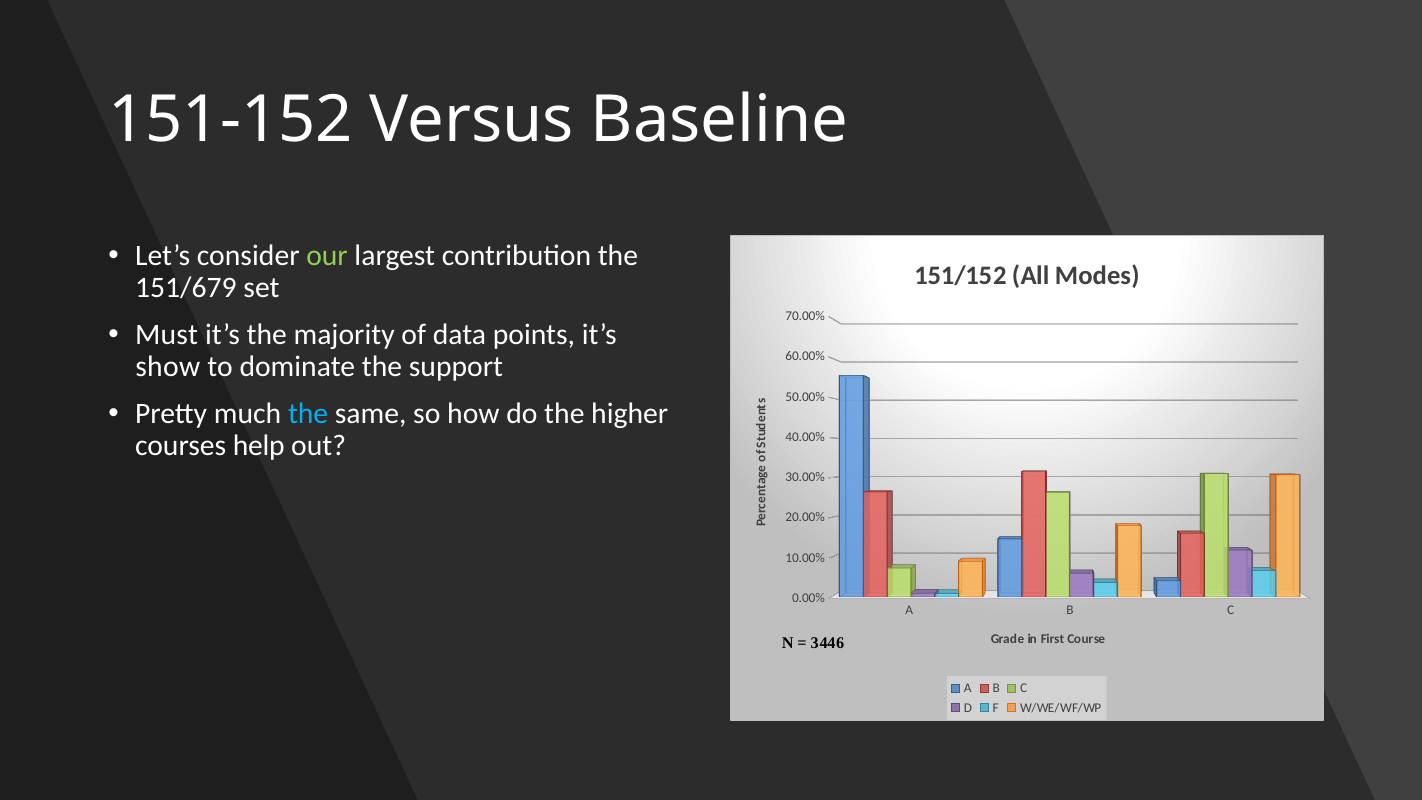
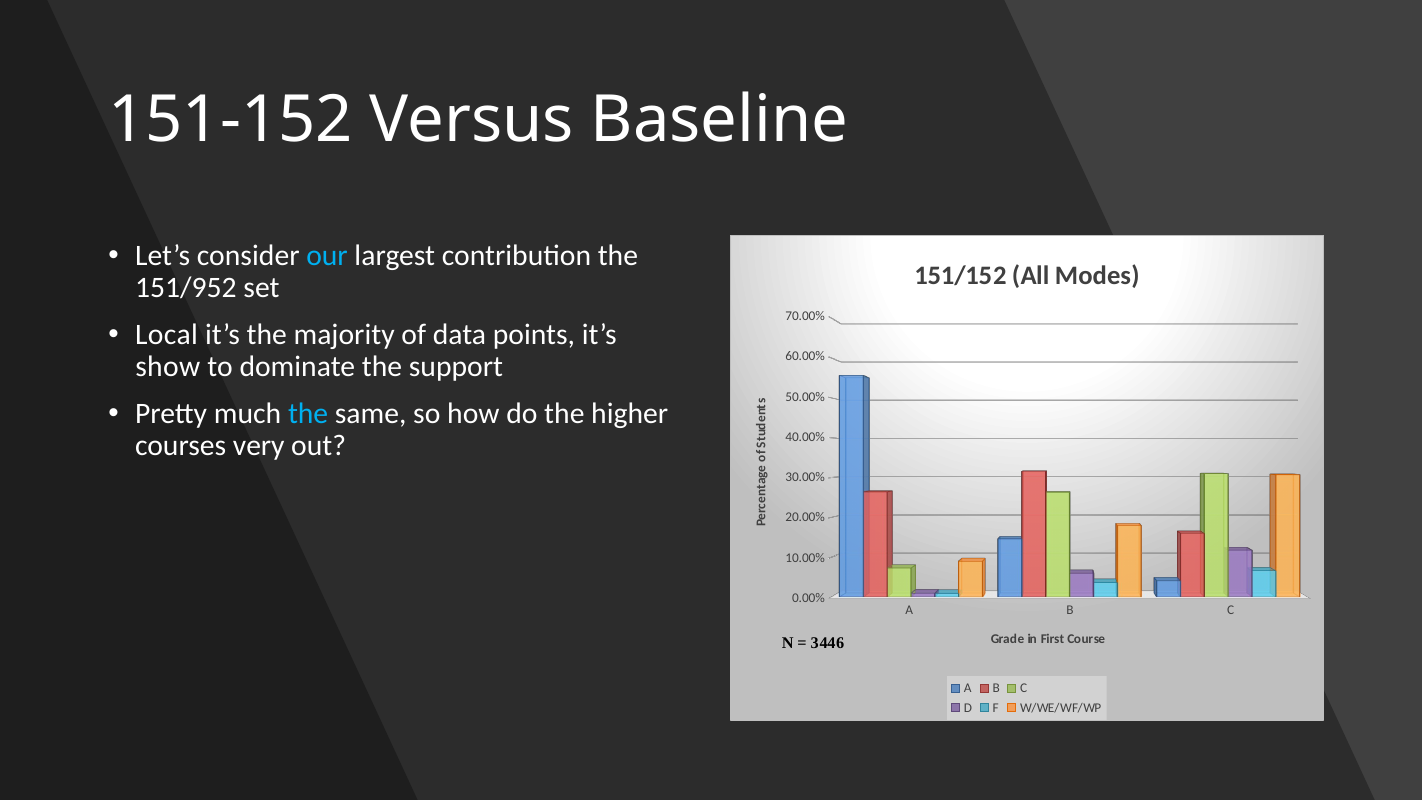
our colour: light green -> light blue (327, 256)
151/679: 151/679 -> 151/952 (186, 288)
Must: Must -> Local (167, 335)
help: help -> very (259, 446)
